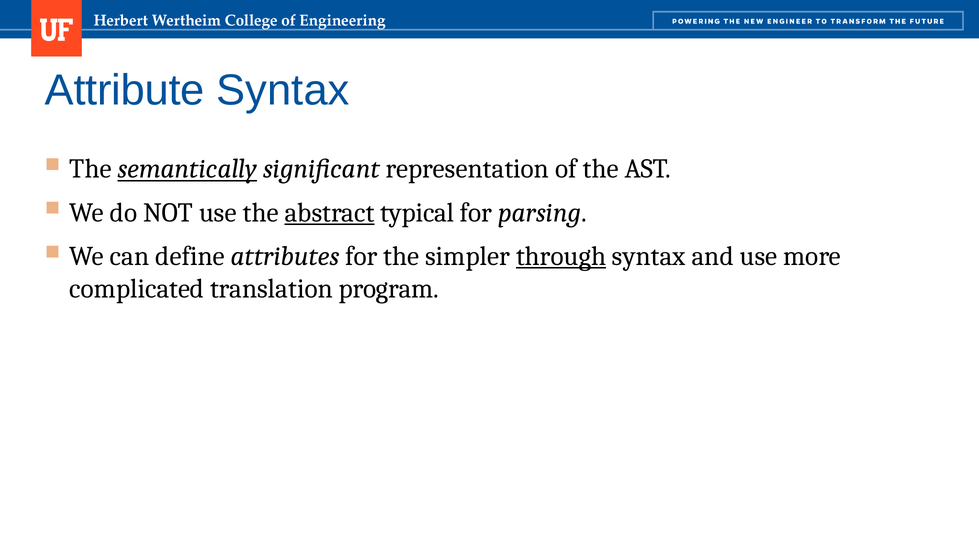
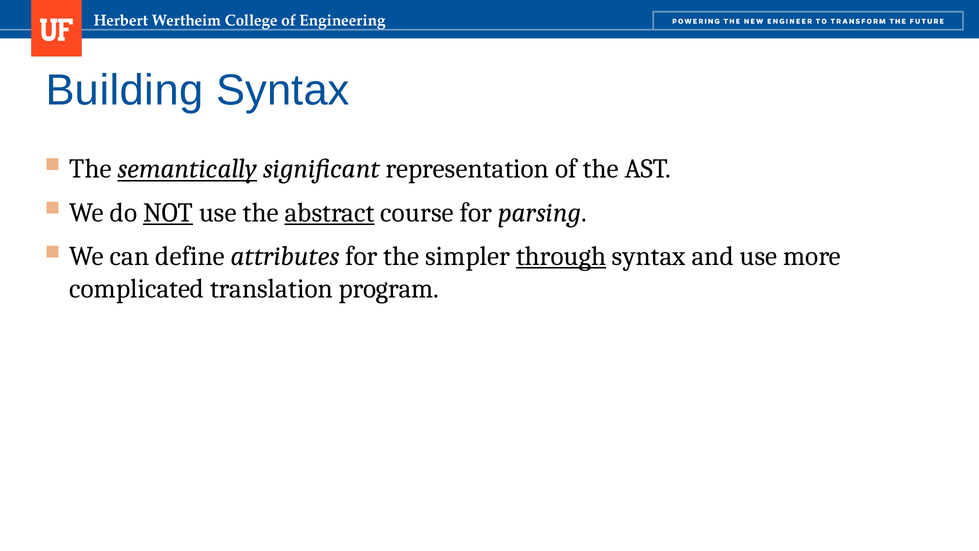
Attribute: Attribute -> Building (124, 90)
NOT underline: none -> present (168, 212)
typical: typical -> course (417, 212)
